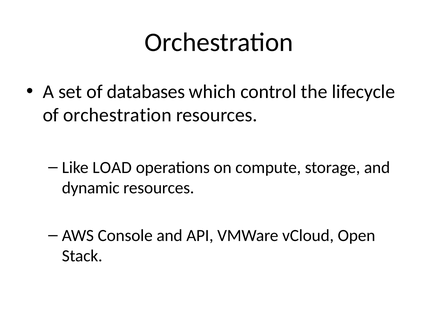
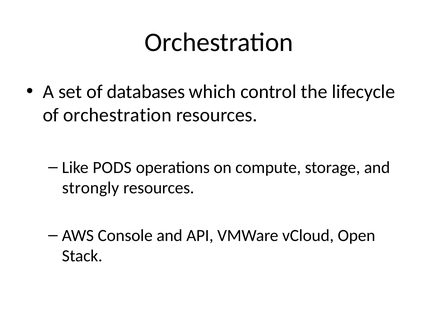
LOAD: LOAD -> PODS (112, 168)
dynamic: dynamic -> strongly (91, 188)
